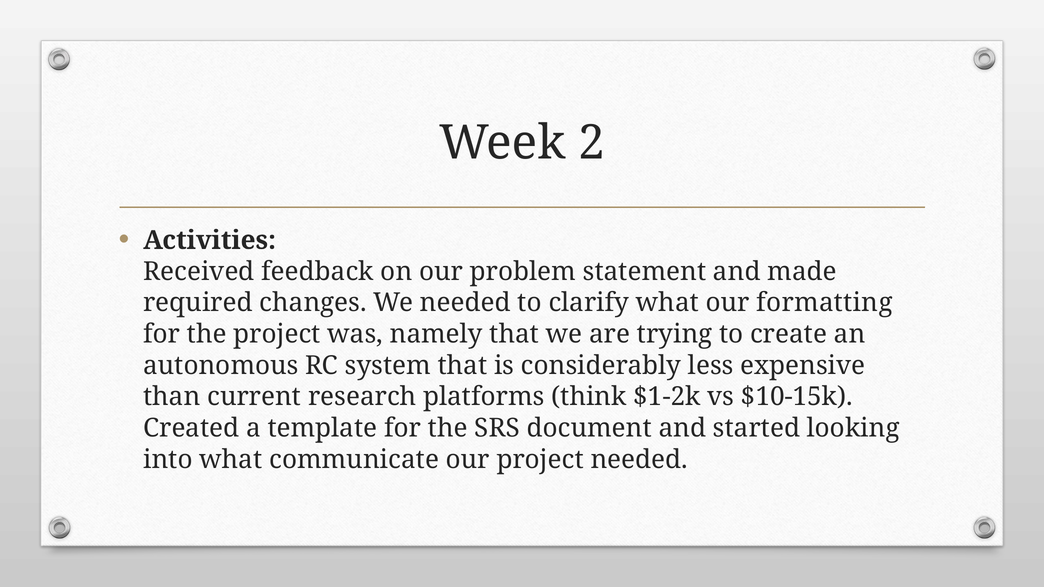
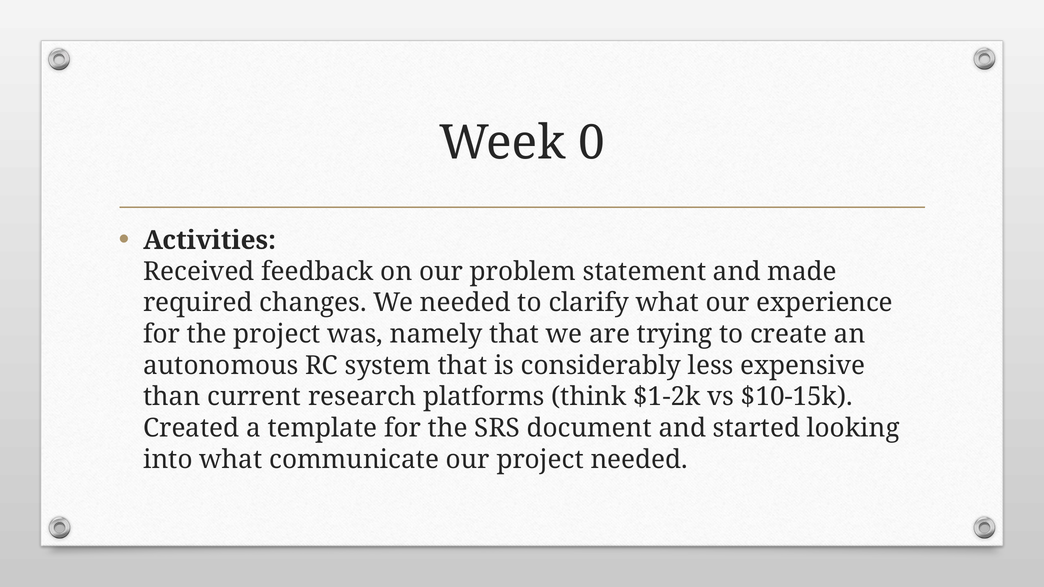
2: 2 -> 0 (591, 143)
formatting: formatting -> experience (825, 303)
